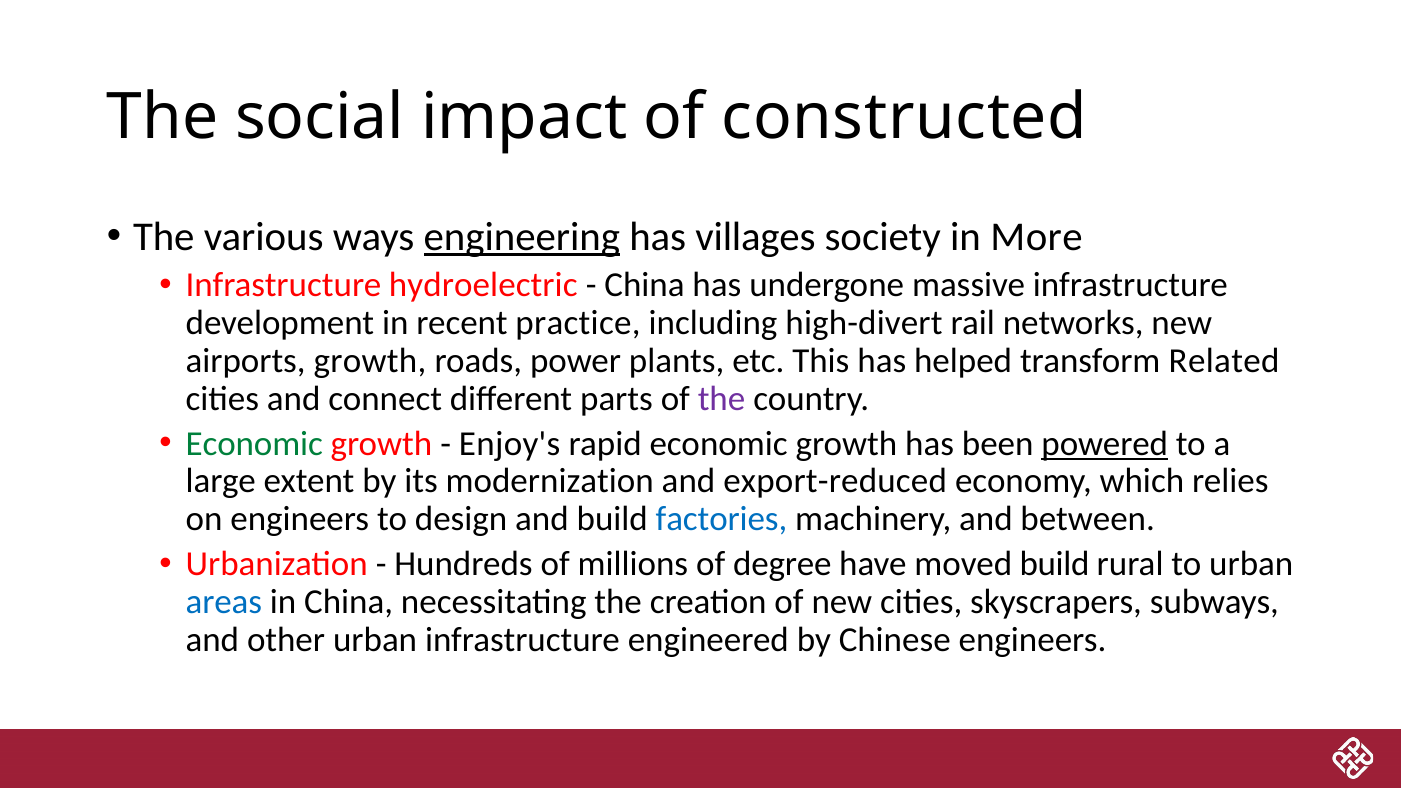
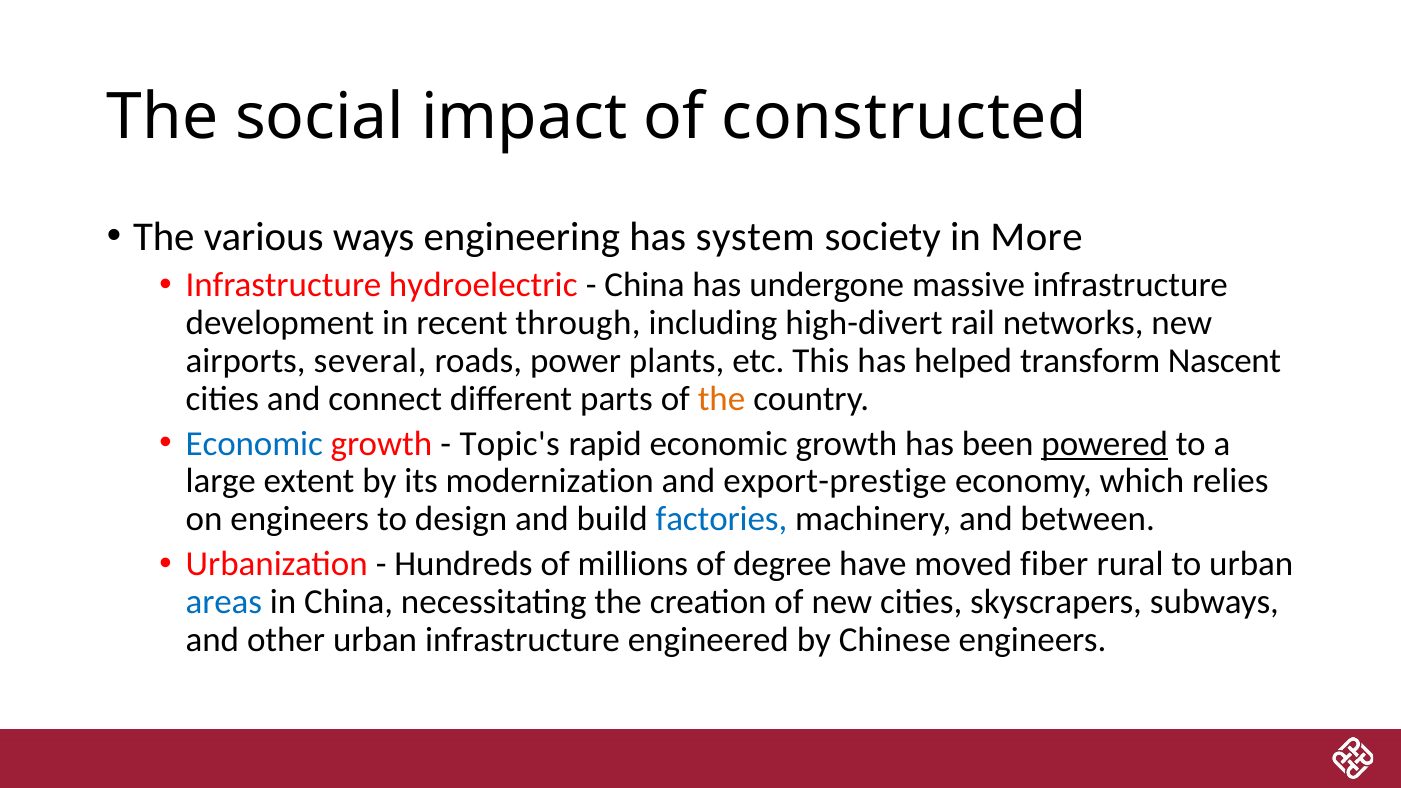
engineering underline: present -> none (522, 237)
villages: villages -> system (755, 237)
practice: practice -> through (578, 323)
airports growth: growth -> several (370, 361)
Related: Related -> Nascent (1224, 361)
the colour: purple -> orange (722, 399)
Economic colour: green -> blue (254, 444)
Enjoy's: Enjoy's -> Topic's (510, 444)
export-reduced: export-reduced -> export-prestige (835, 481)
moved build: build -> fiber (1054, 564)
